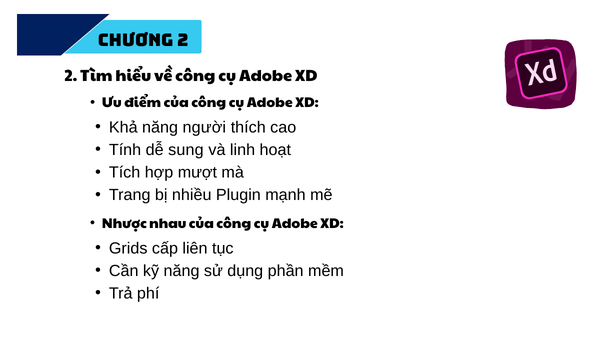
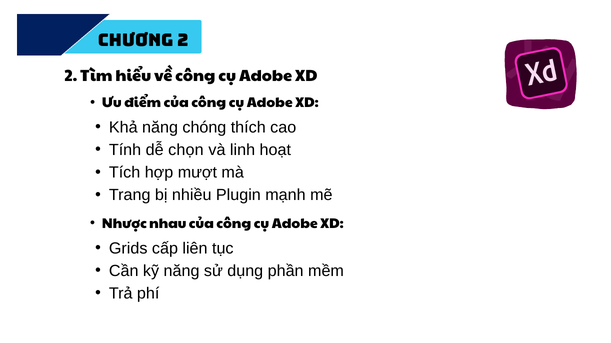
người: người -> chóng (204, 128)
sung: sung -> chọn (186, 150)
